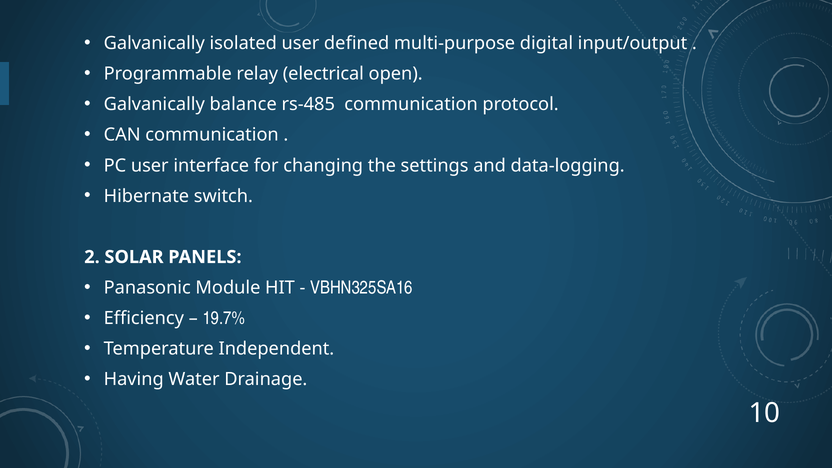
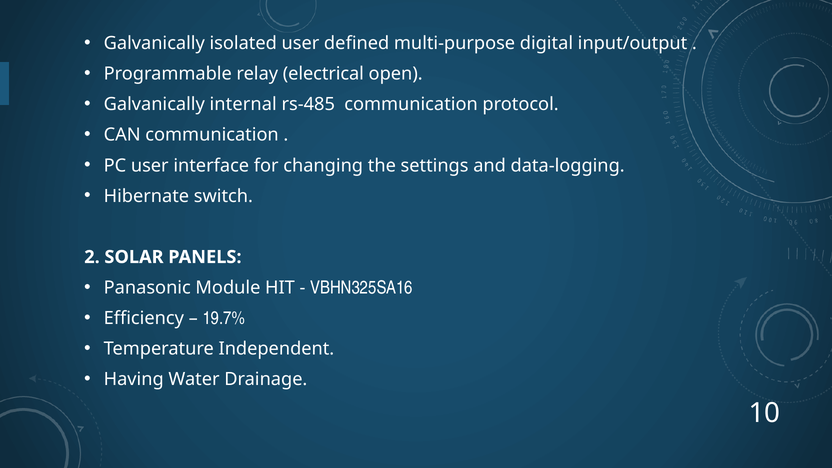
balance: balance -> internal (243, 104)
